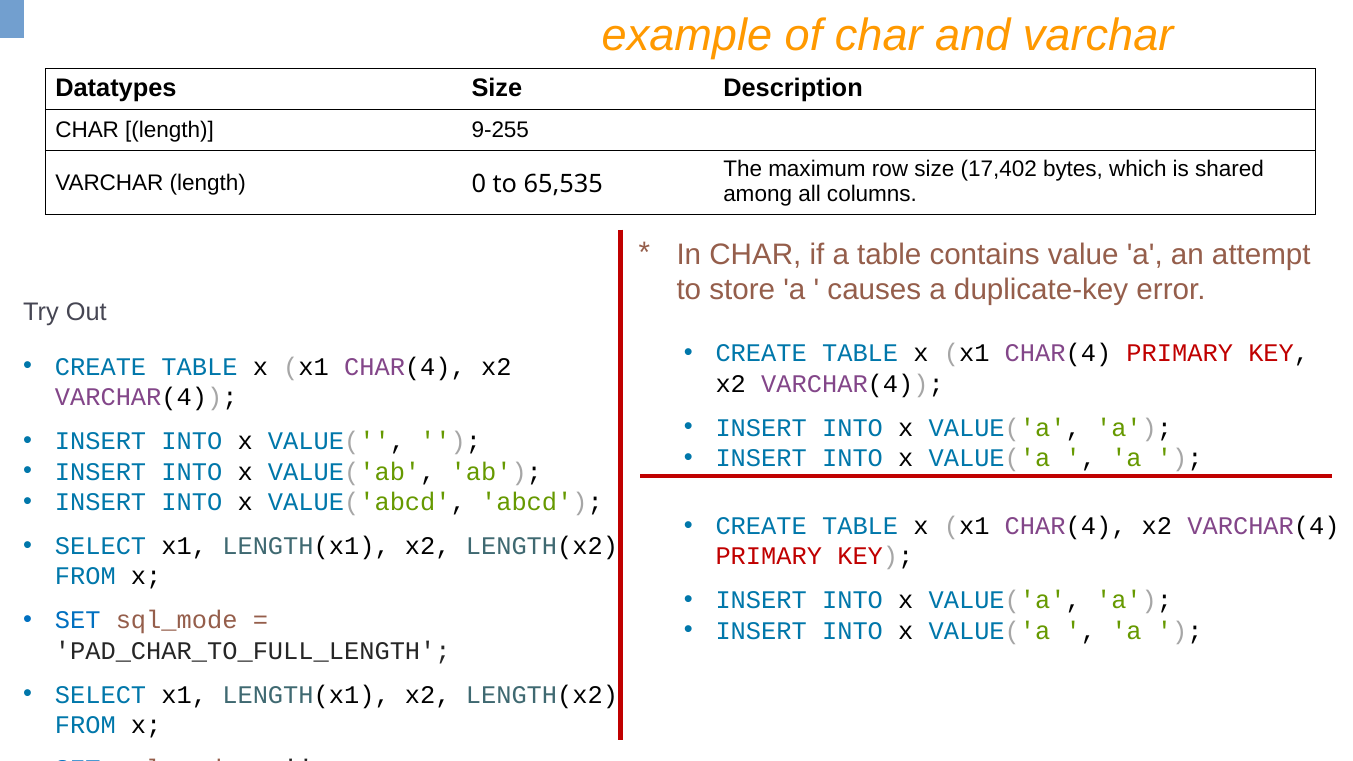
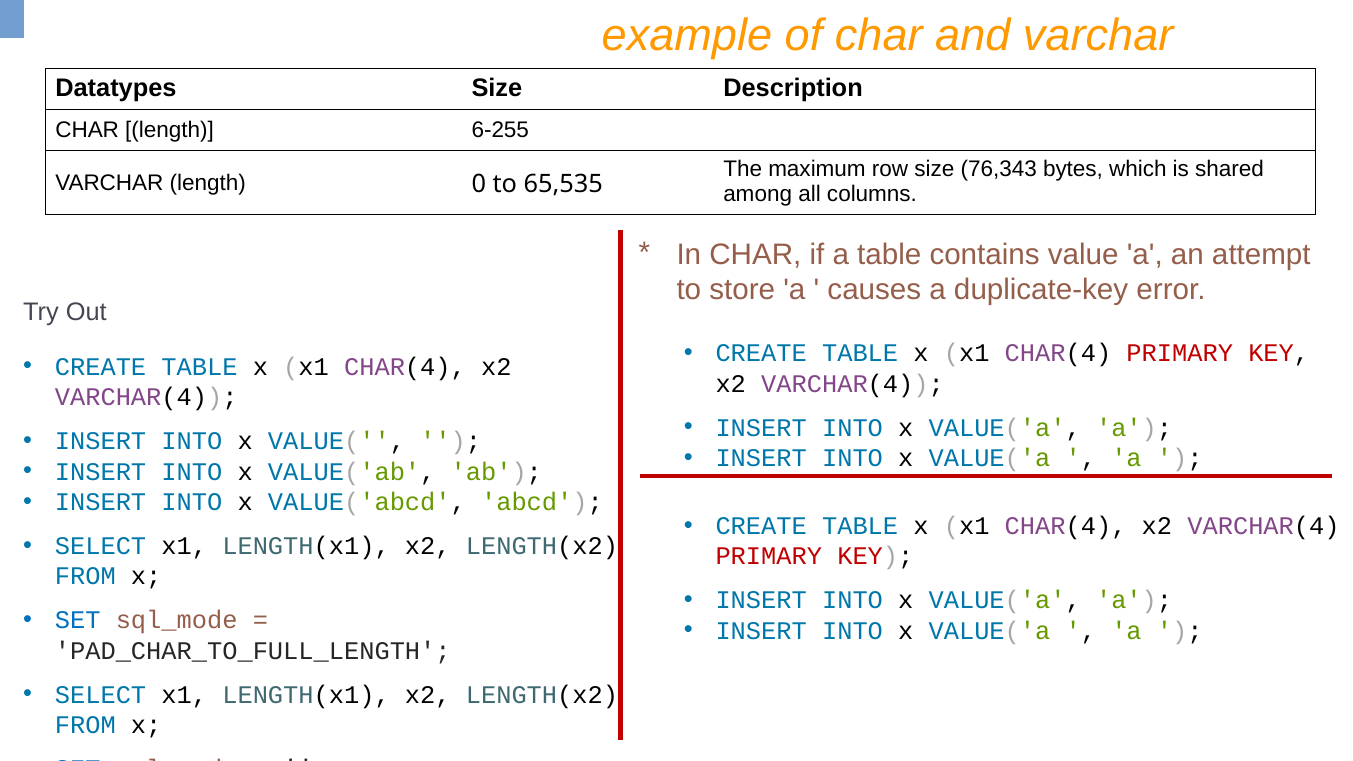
9-255: 9-255 -> 6-255 (500, 130)
17,402: 17,402 -> 76,343 (999, 169)
